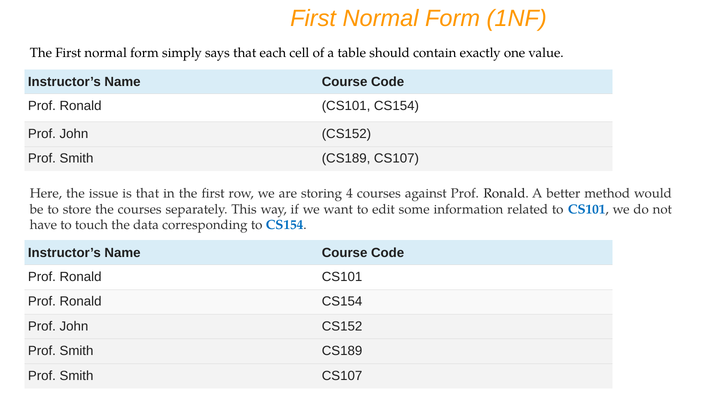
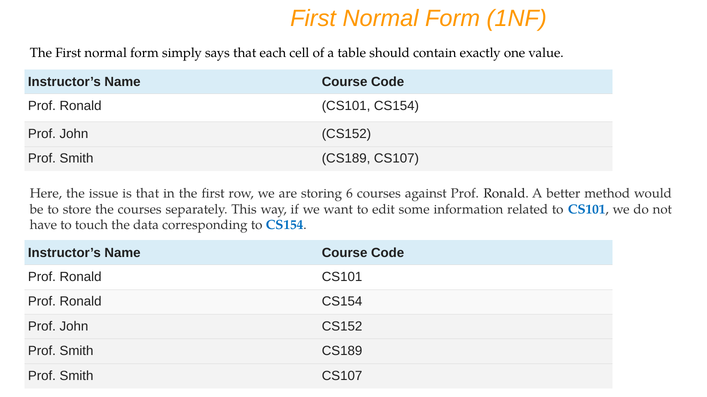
4: 4 -> 6 (349, 194)
